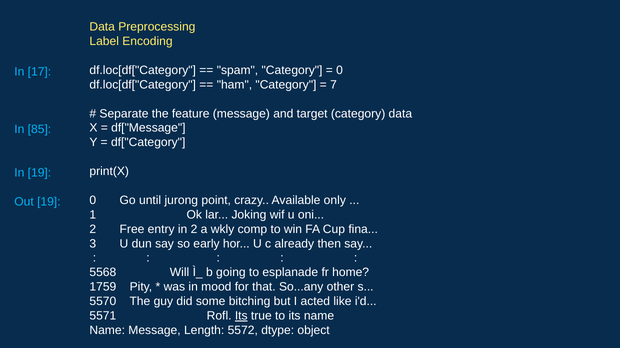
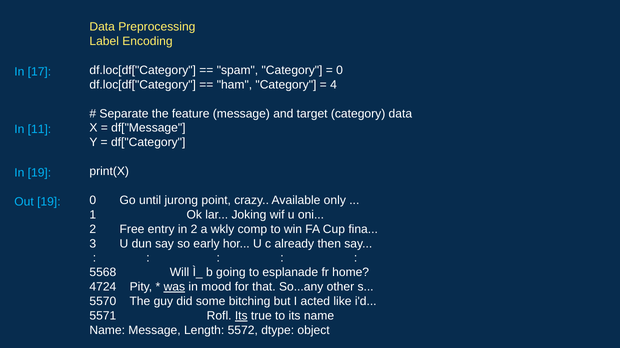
7: 7 -> 4 (333, 85)
85: 85 -> 11 (39, 130)
1759: 1759 -> 4724 (103, 287)
was underline: none -> present (174, 287)
